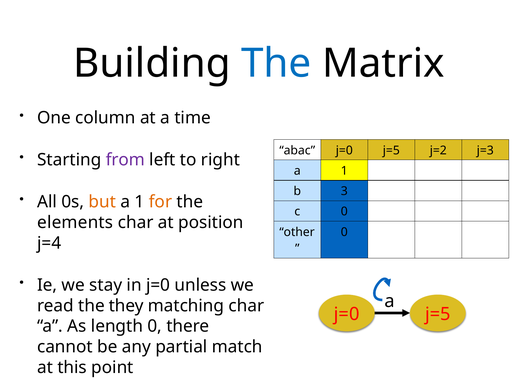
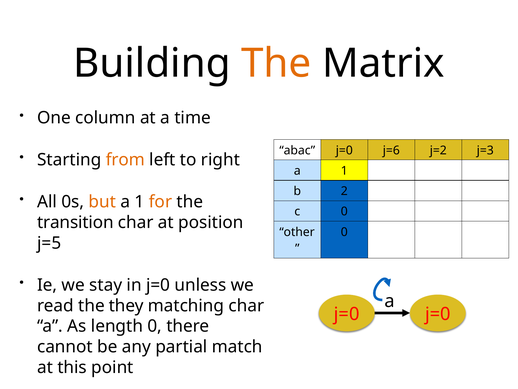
The colour: blue -> orange (276, 64)
abac j=0 j=5: j=5 -> j=6 (391, 150)
from colour: purple -> orange (125, 160)
3: 3 -> 2 (344, 191)
elements: elements -> transition (75, 222)
j=4: j=4 -> j=5 (49, 243)
j=5: j=5 -> j=0 (438, 314)
